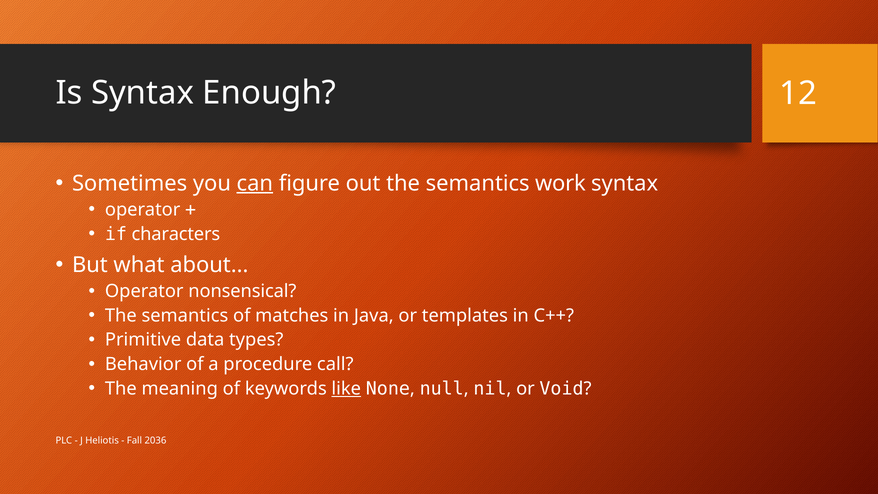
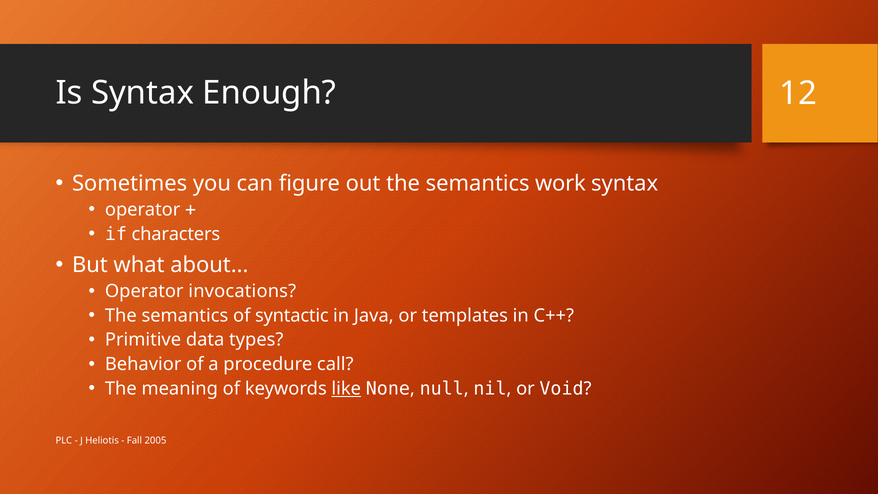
can underline: present -> none (255, 183)
nonsensical: nonsensical -> invocations (242, 291)
matches: matches -> syntactic (292, 316)
2036: 2036 -> 2005 (155, 441)
